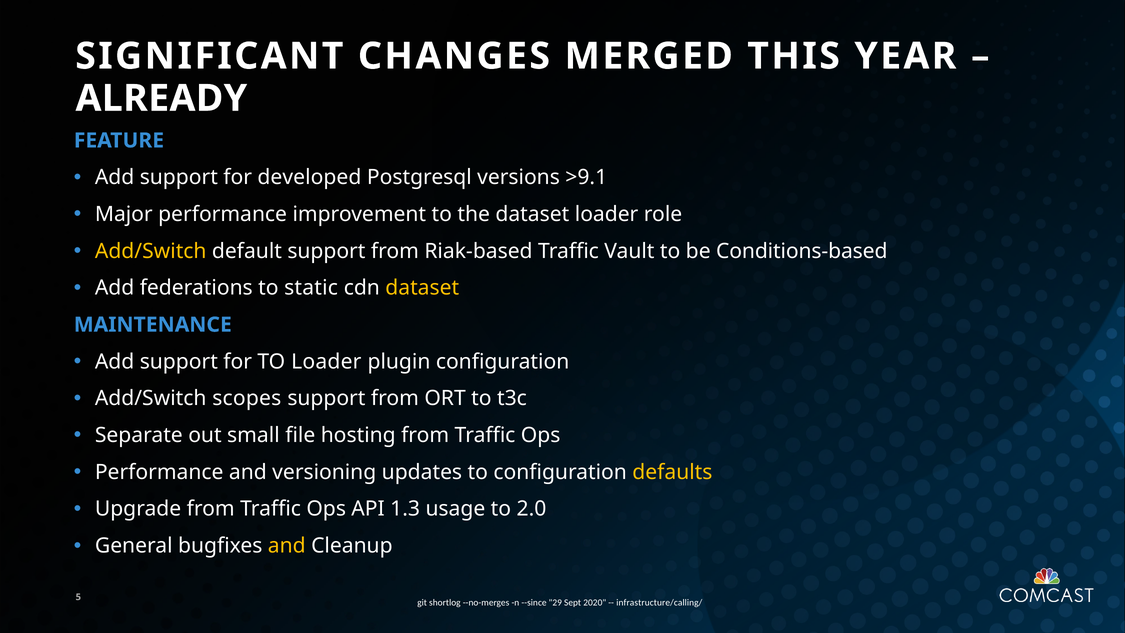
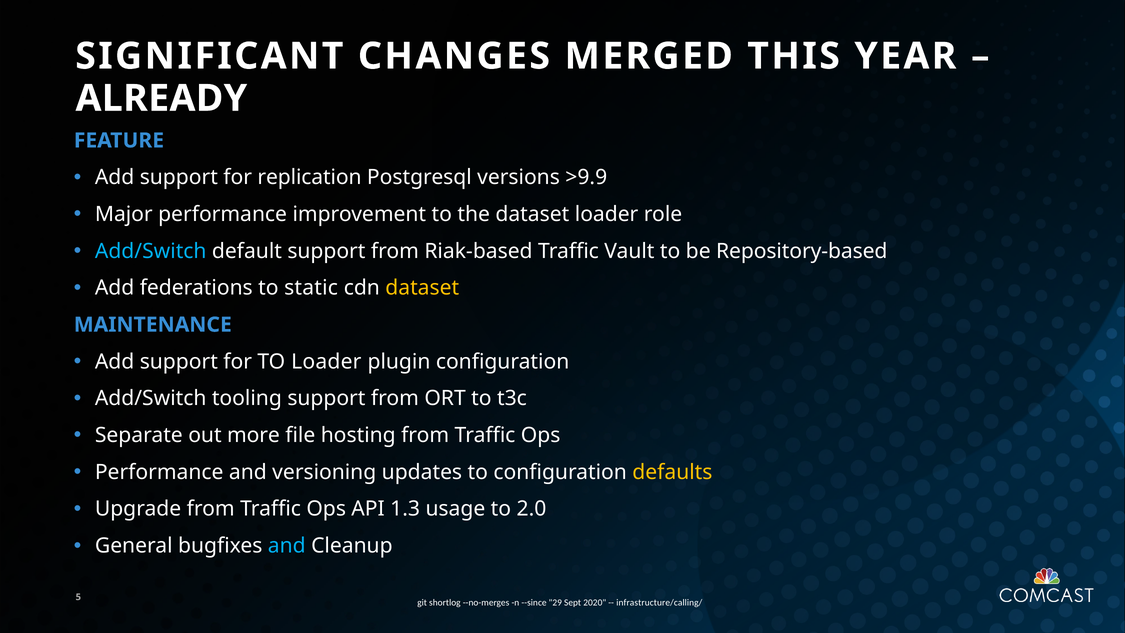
developed: developed -> replication (310, 177)
>9.1: >9.1 -> >9.9 (586, 177)
Add/Switch colour: yellow -> light blue (151, 251)
Conditions-based: Conditions-based -> Repository-based (802, 251)
scopes: scopes -> tooling (247, 398)
small: small -> more (253, 435)
and colour: yellow -> light blue (287, 546)
